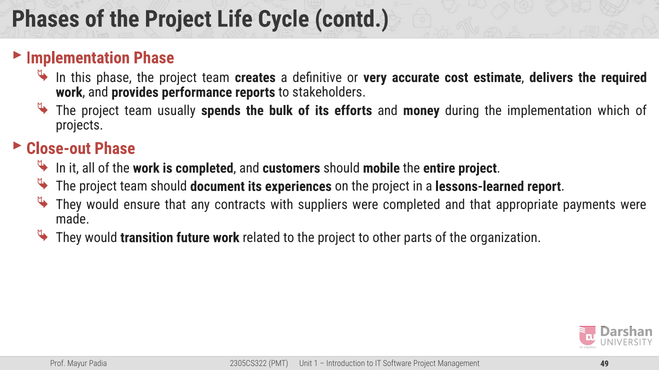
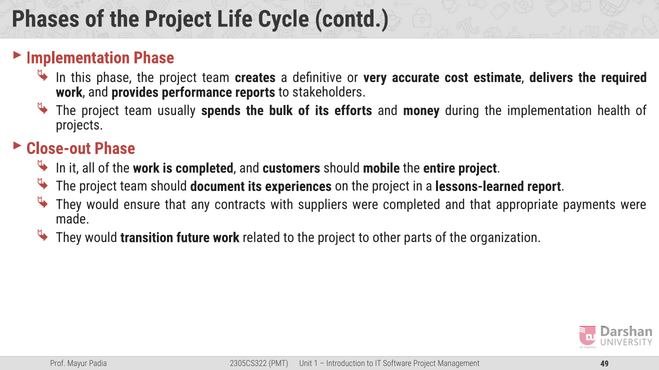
which: which -> health (614, 111)
